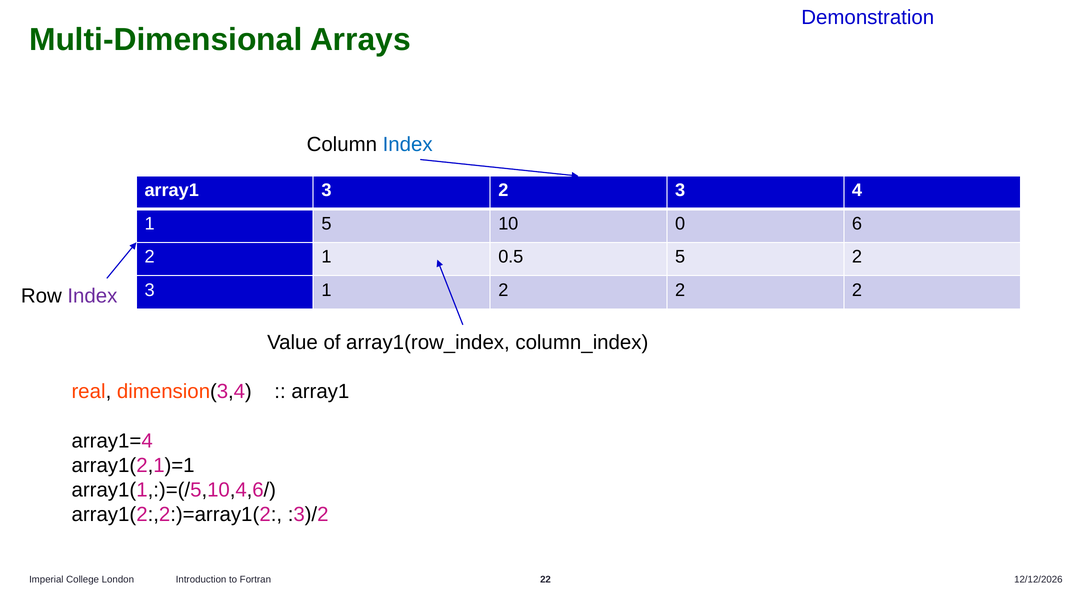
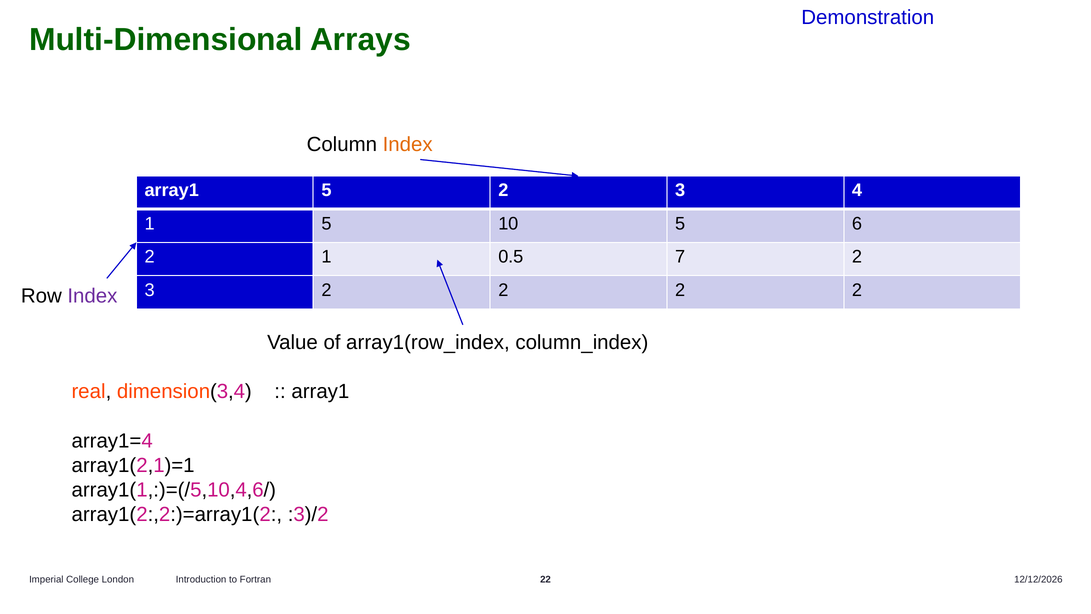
Index colour: blue -> orange (408, 145)
array1 3: 3 -> 5 (326, 190)
10 0: 0 -> 5 (680, 224)
0.5 5: 5 -> 7 (680, 257)
3 1: 1 -> 2 (326, 290)
